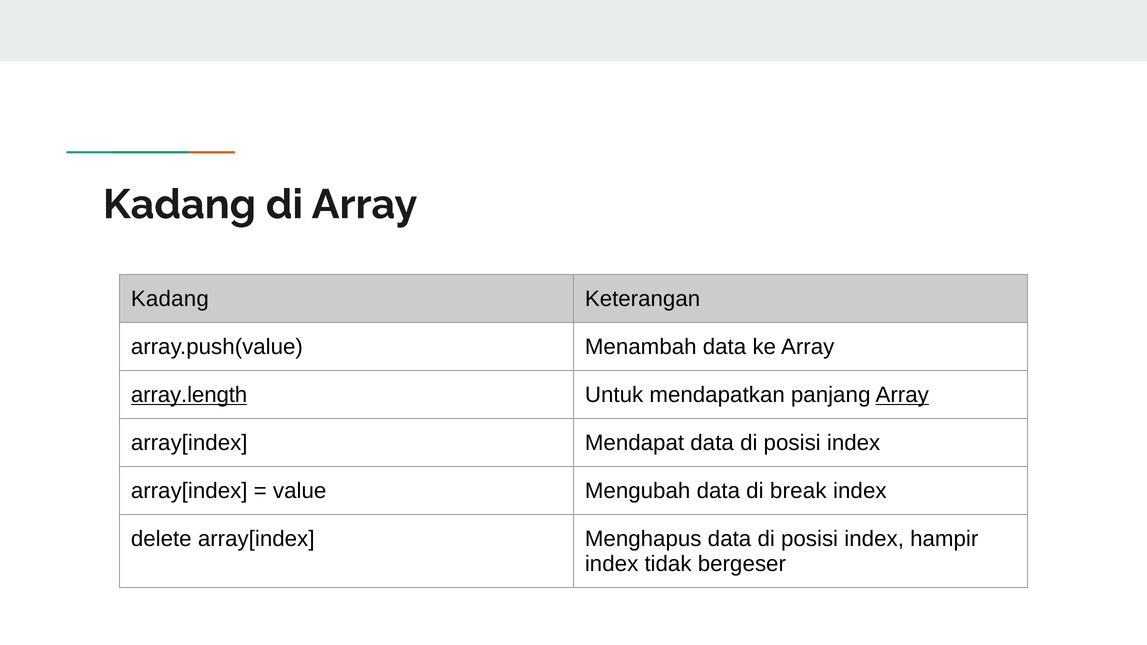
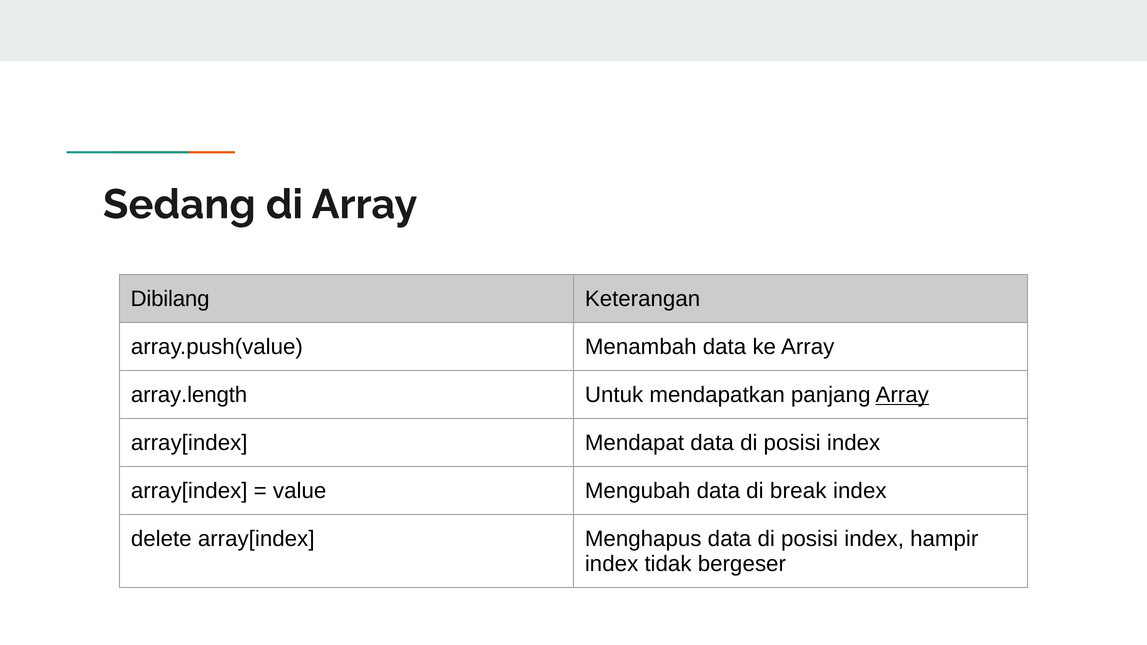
Kadang: Kadang -> Sedang (179, 205)
Kadang: Kadang -> Dibilang (170, 299)
array.length underline: present -> none (189, 395)
